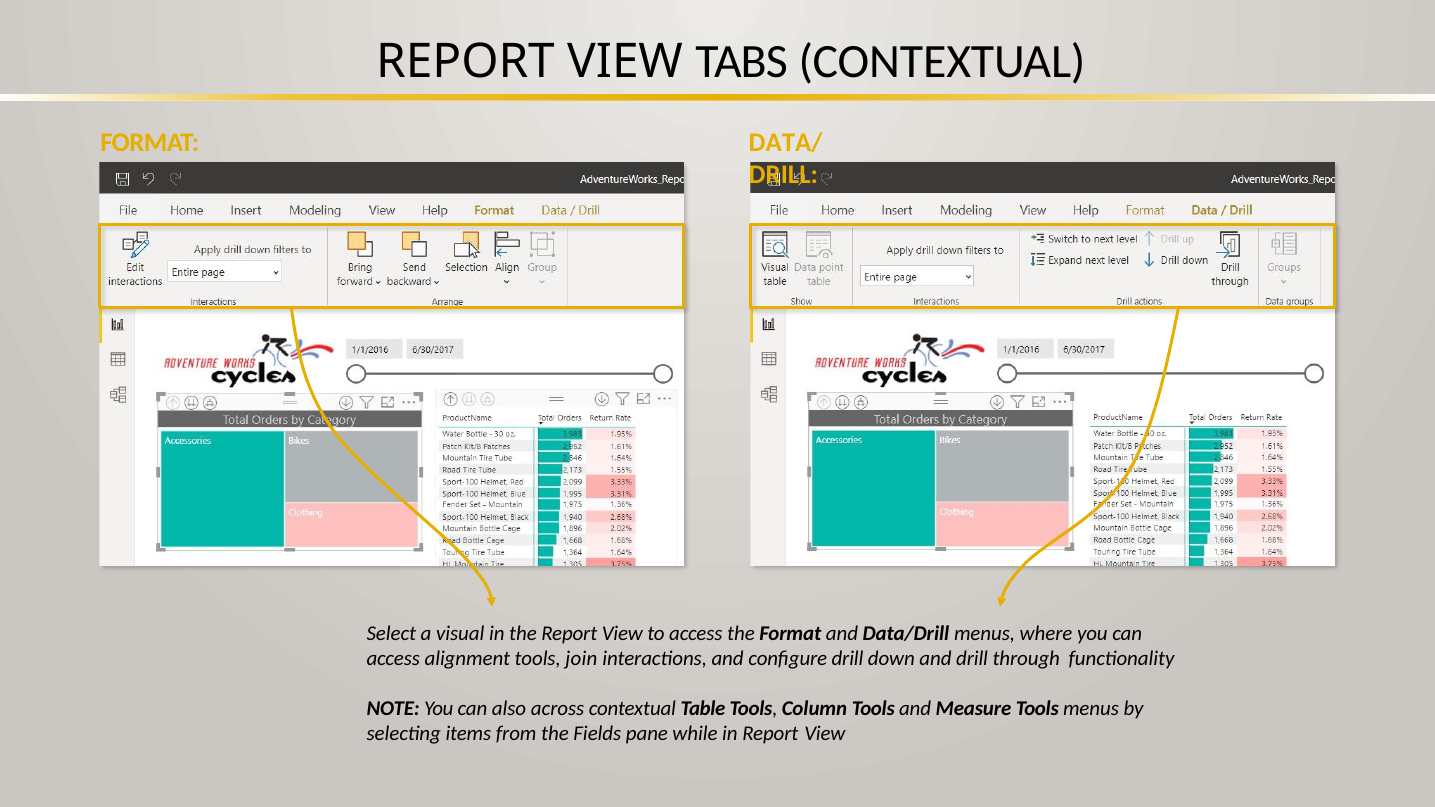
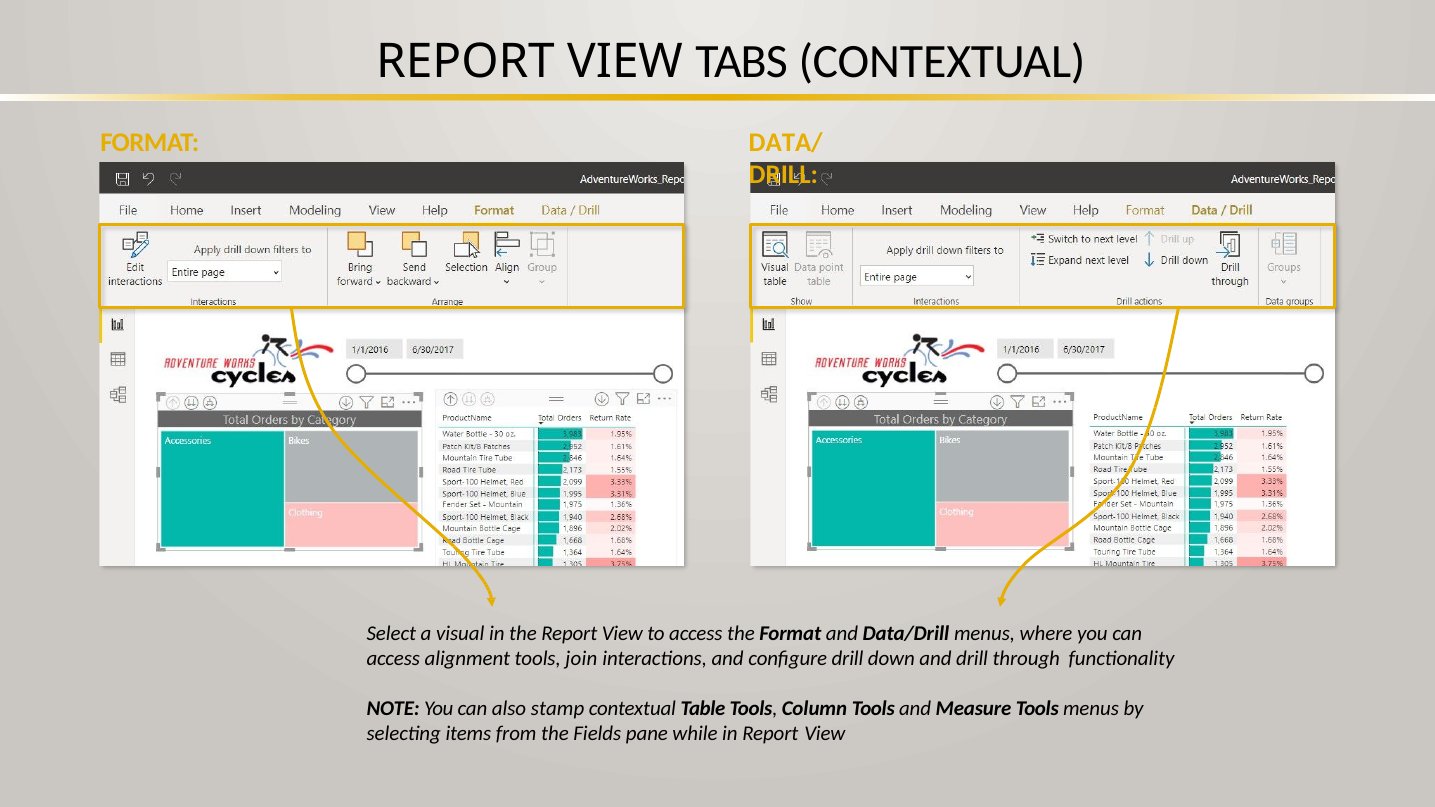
across: across -> stamp (558, 708)
